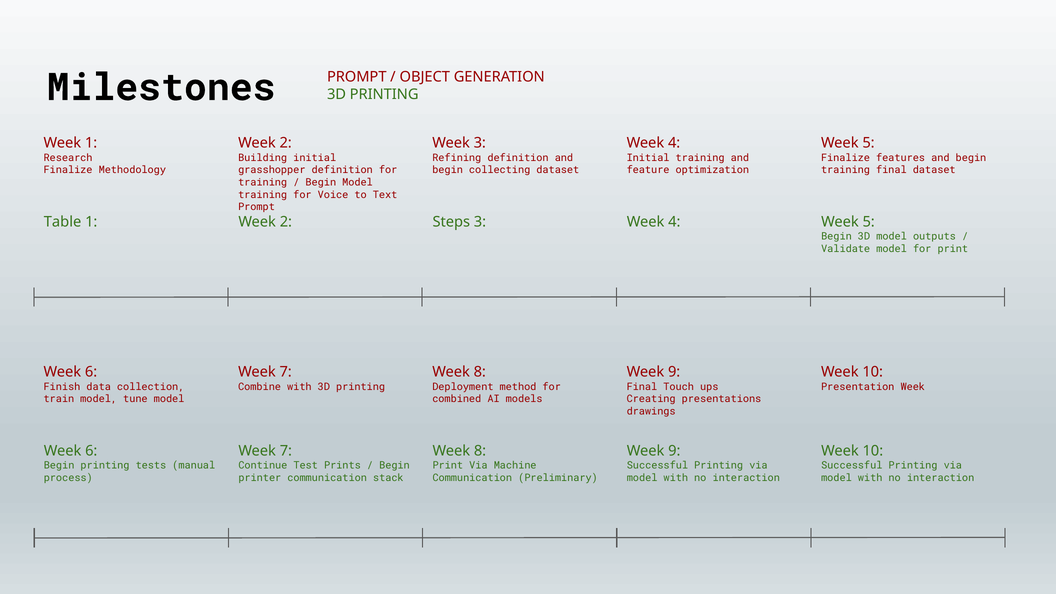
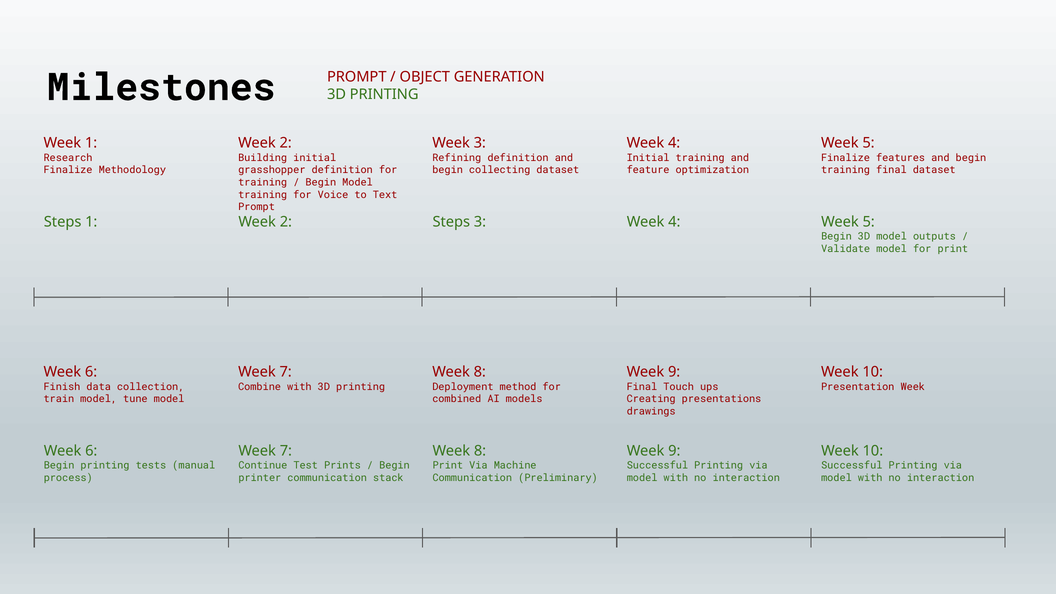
Table: Table -> Steps (63, 222)
